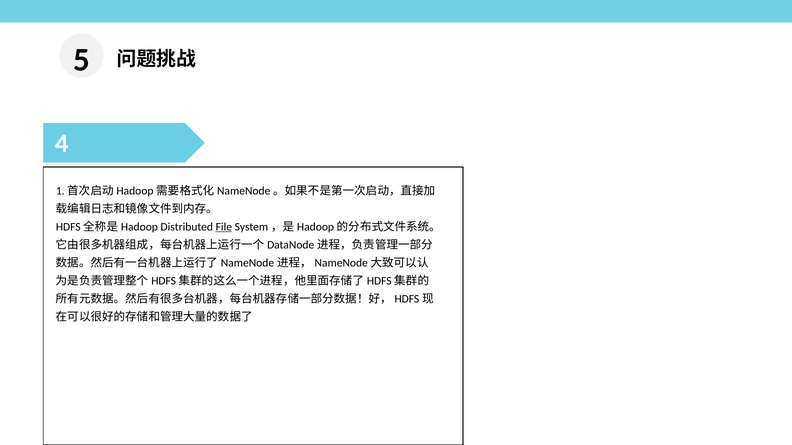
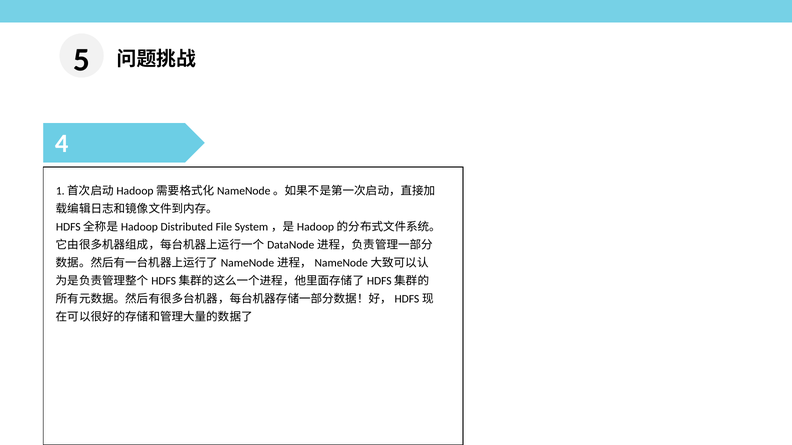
File underline: present -> none (224, 227)
